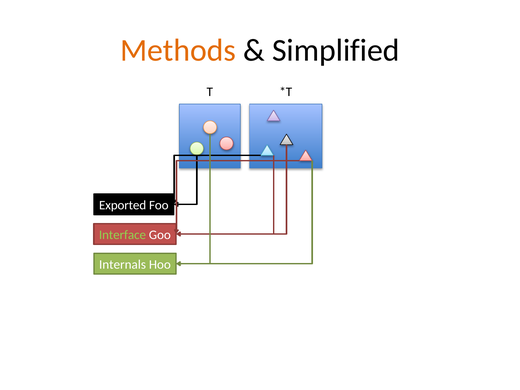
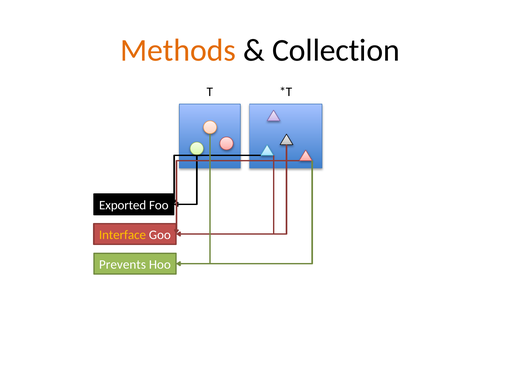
Simplified: Simplified -> Collection (336, 50)
Interface colour: light green -> yellow (122, 235)
Internals: Internals -> Prevents (122, 265)
